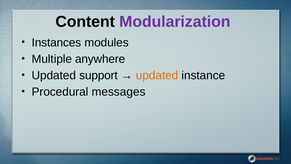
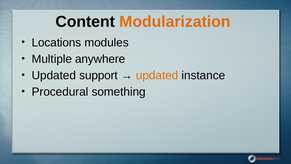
Modularization colour: purple -> orange (175, 22)
Instances: Instances -> Locations (56, 42)
messages: messages -> something (119, 92)
